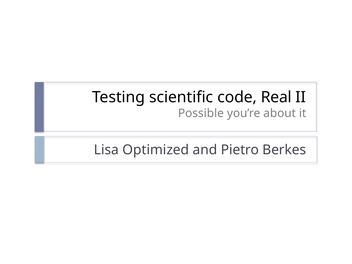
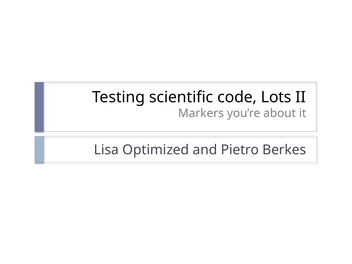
Real: Real -> Lots (276, 97)
Possible: Possible -> Markers (201, 113)
